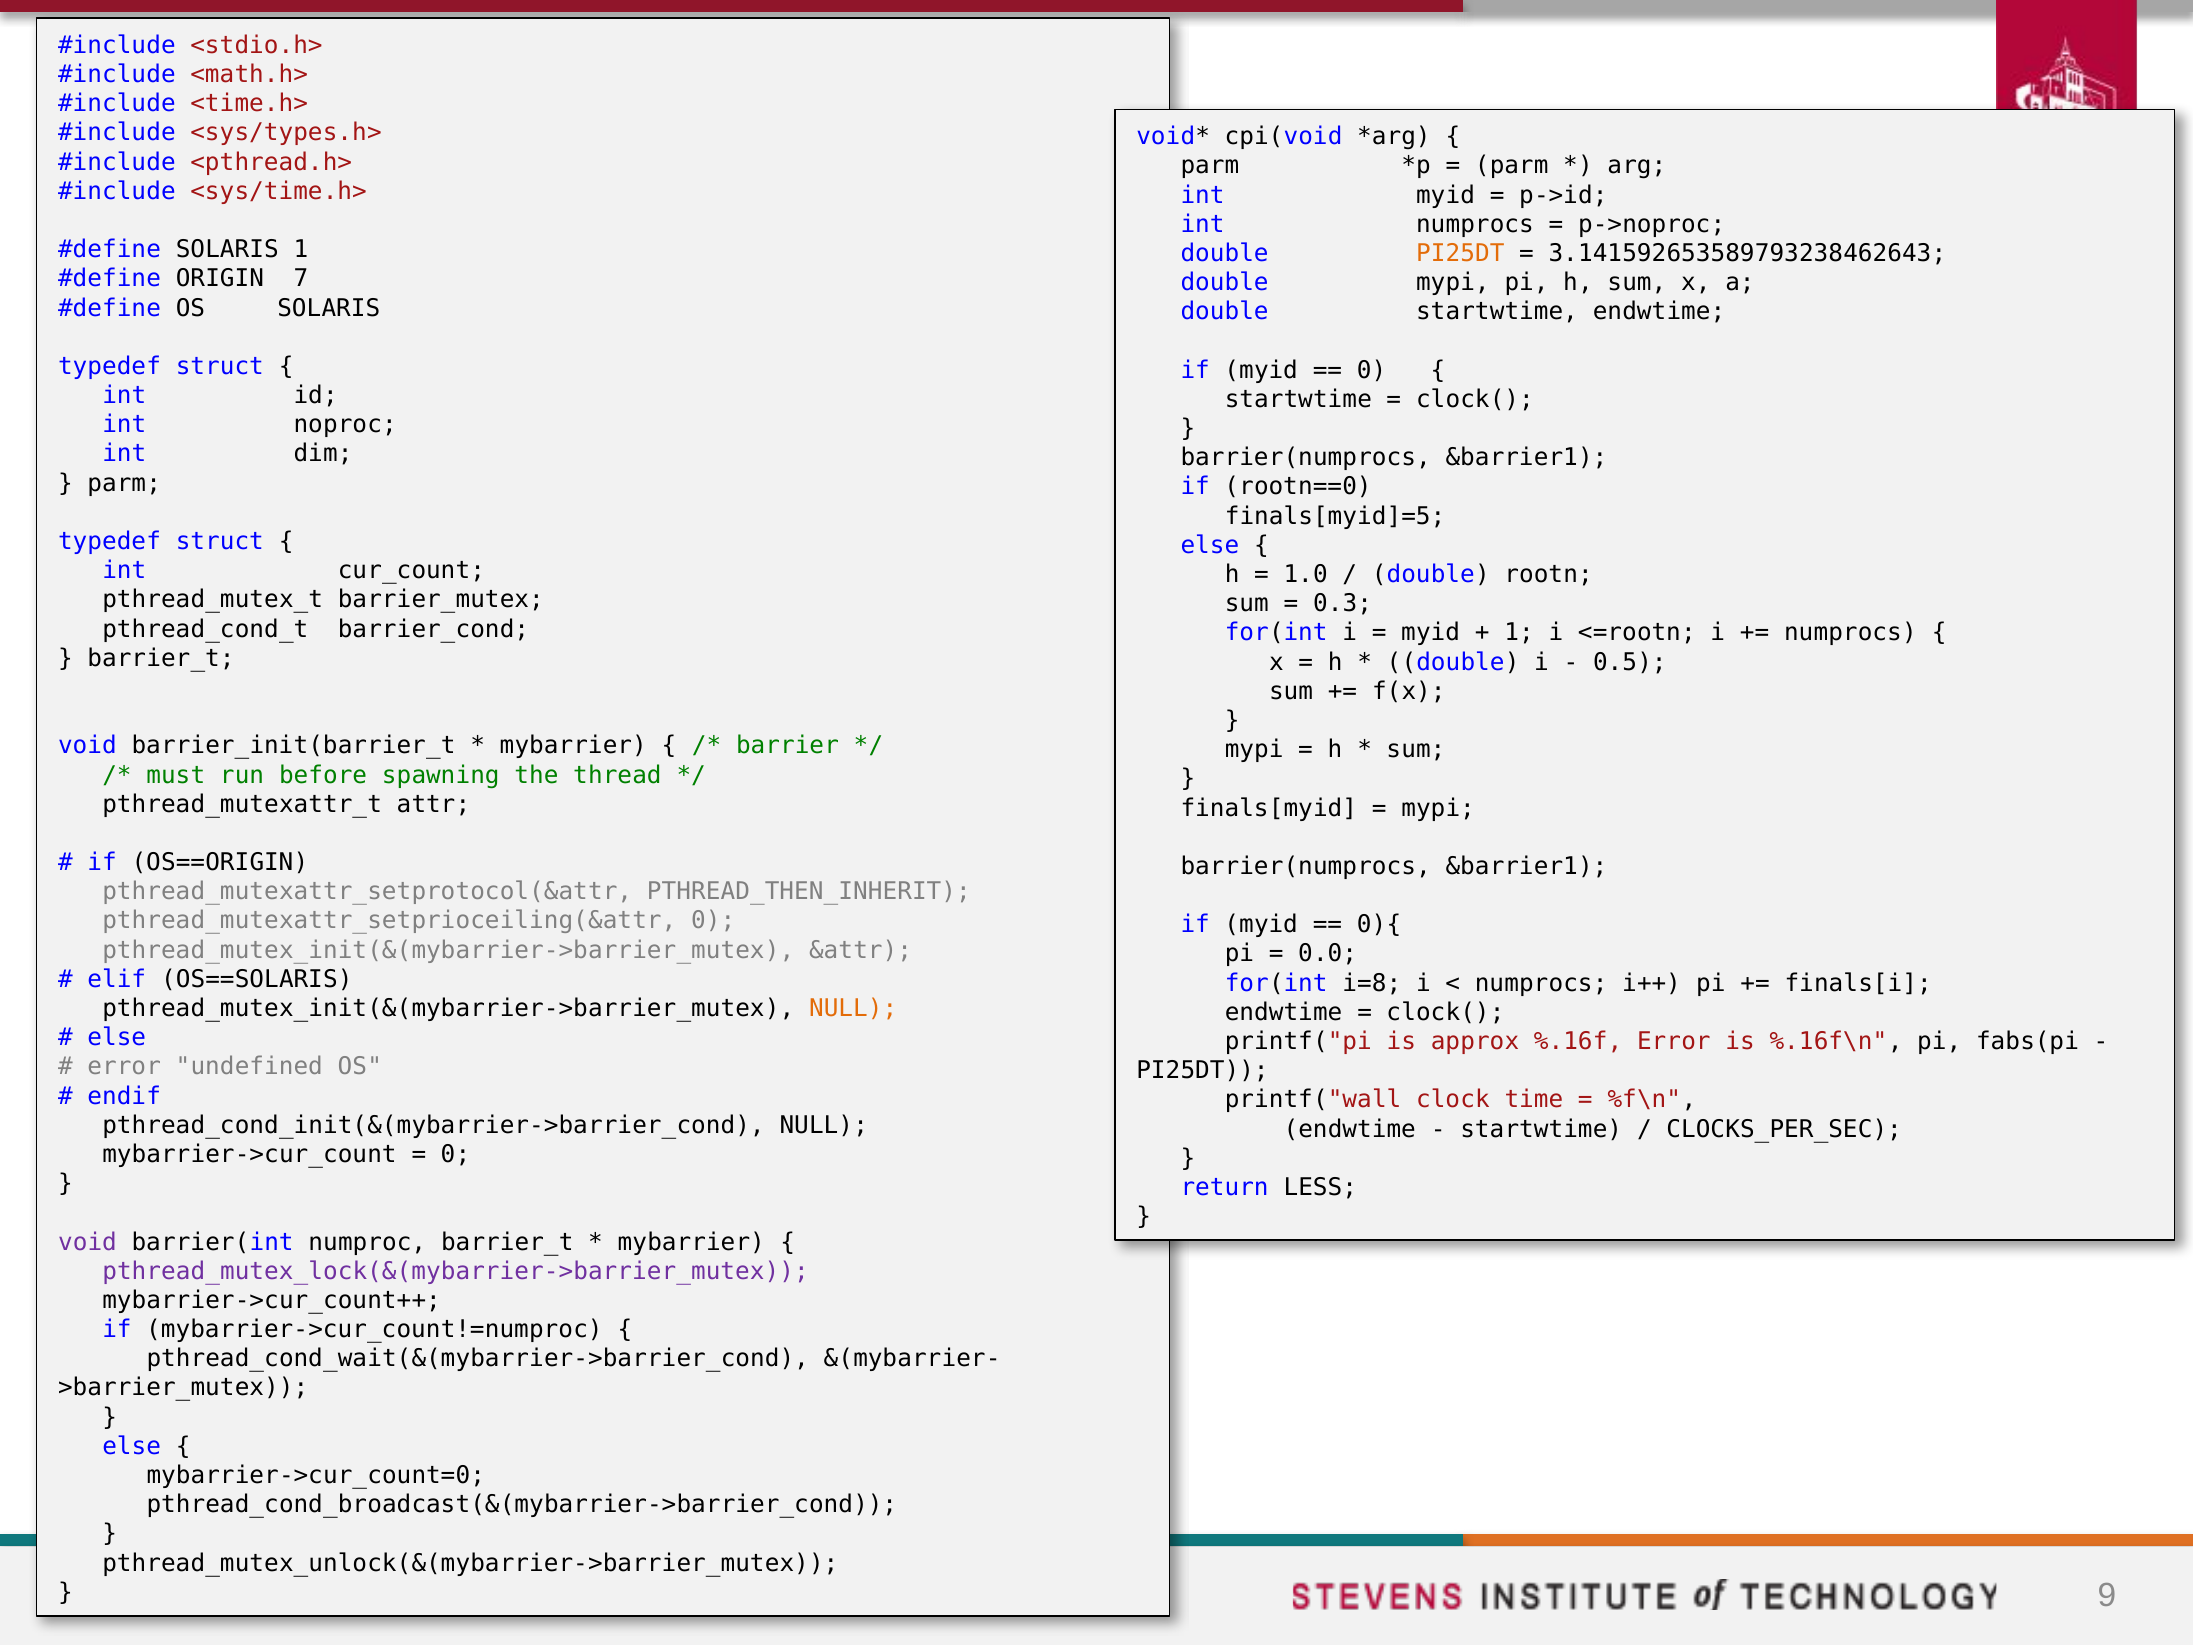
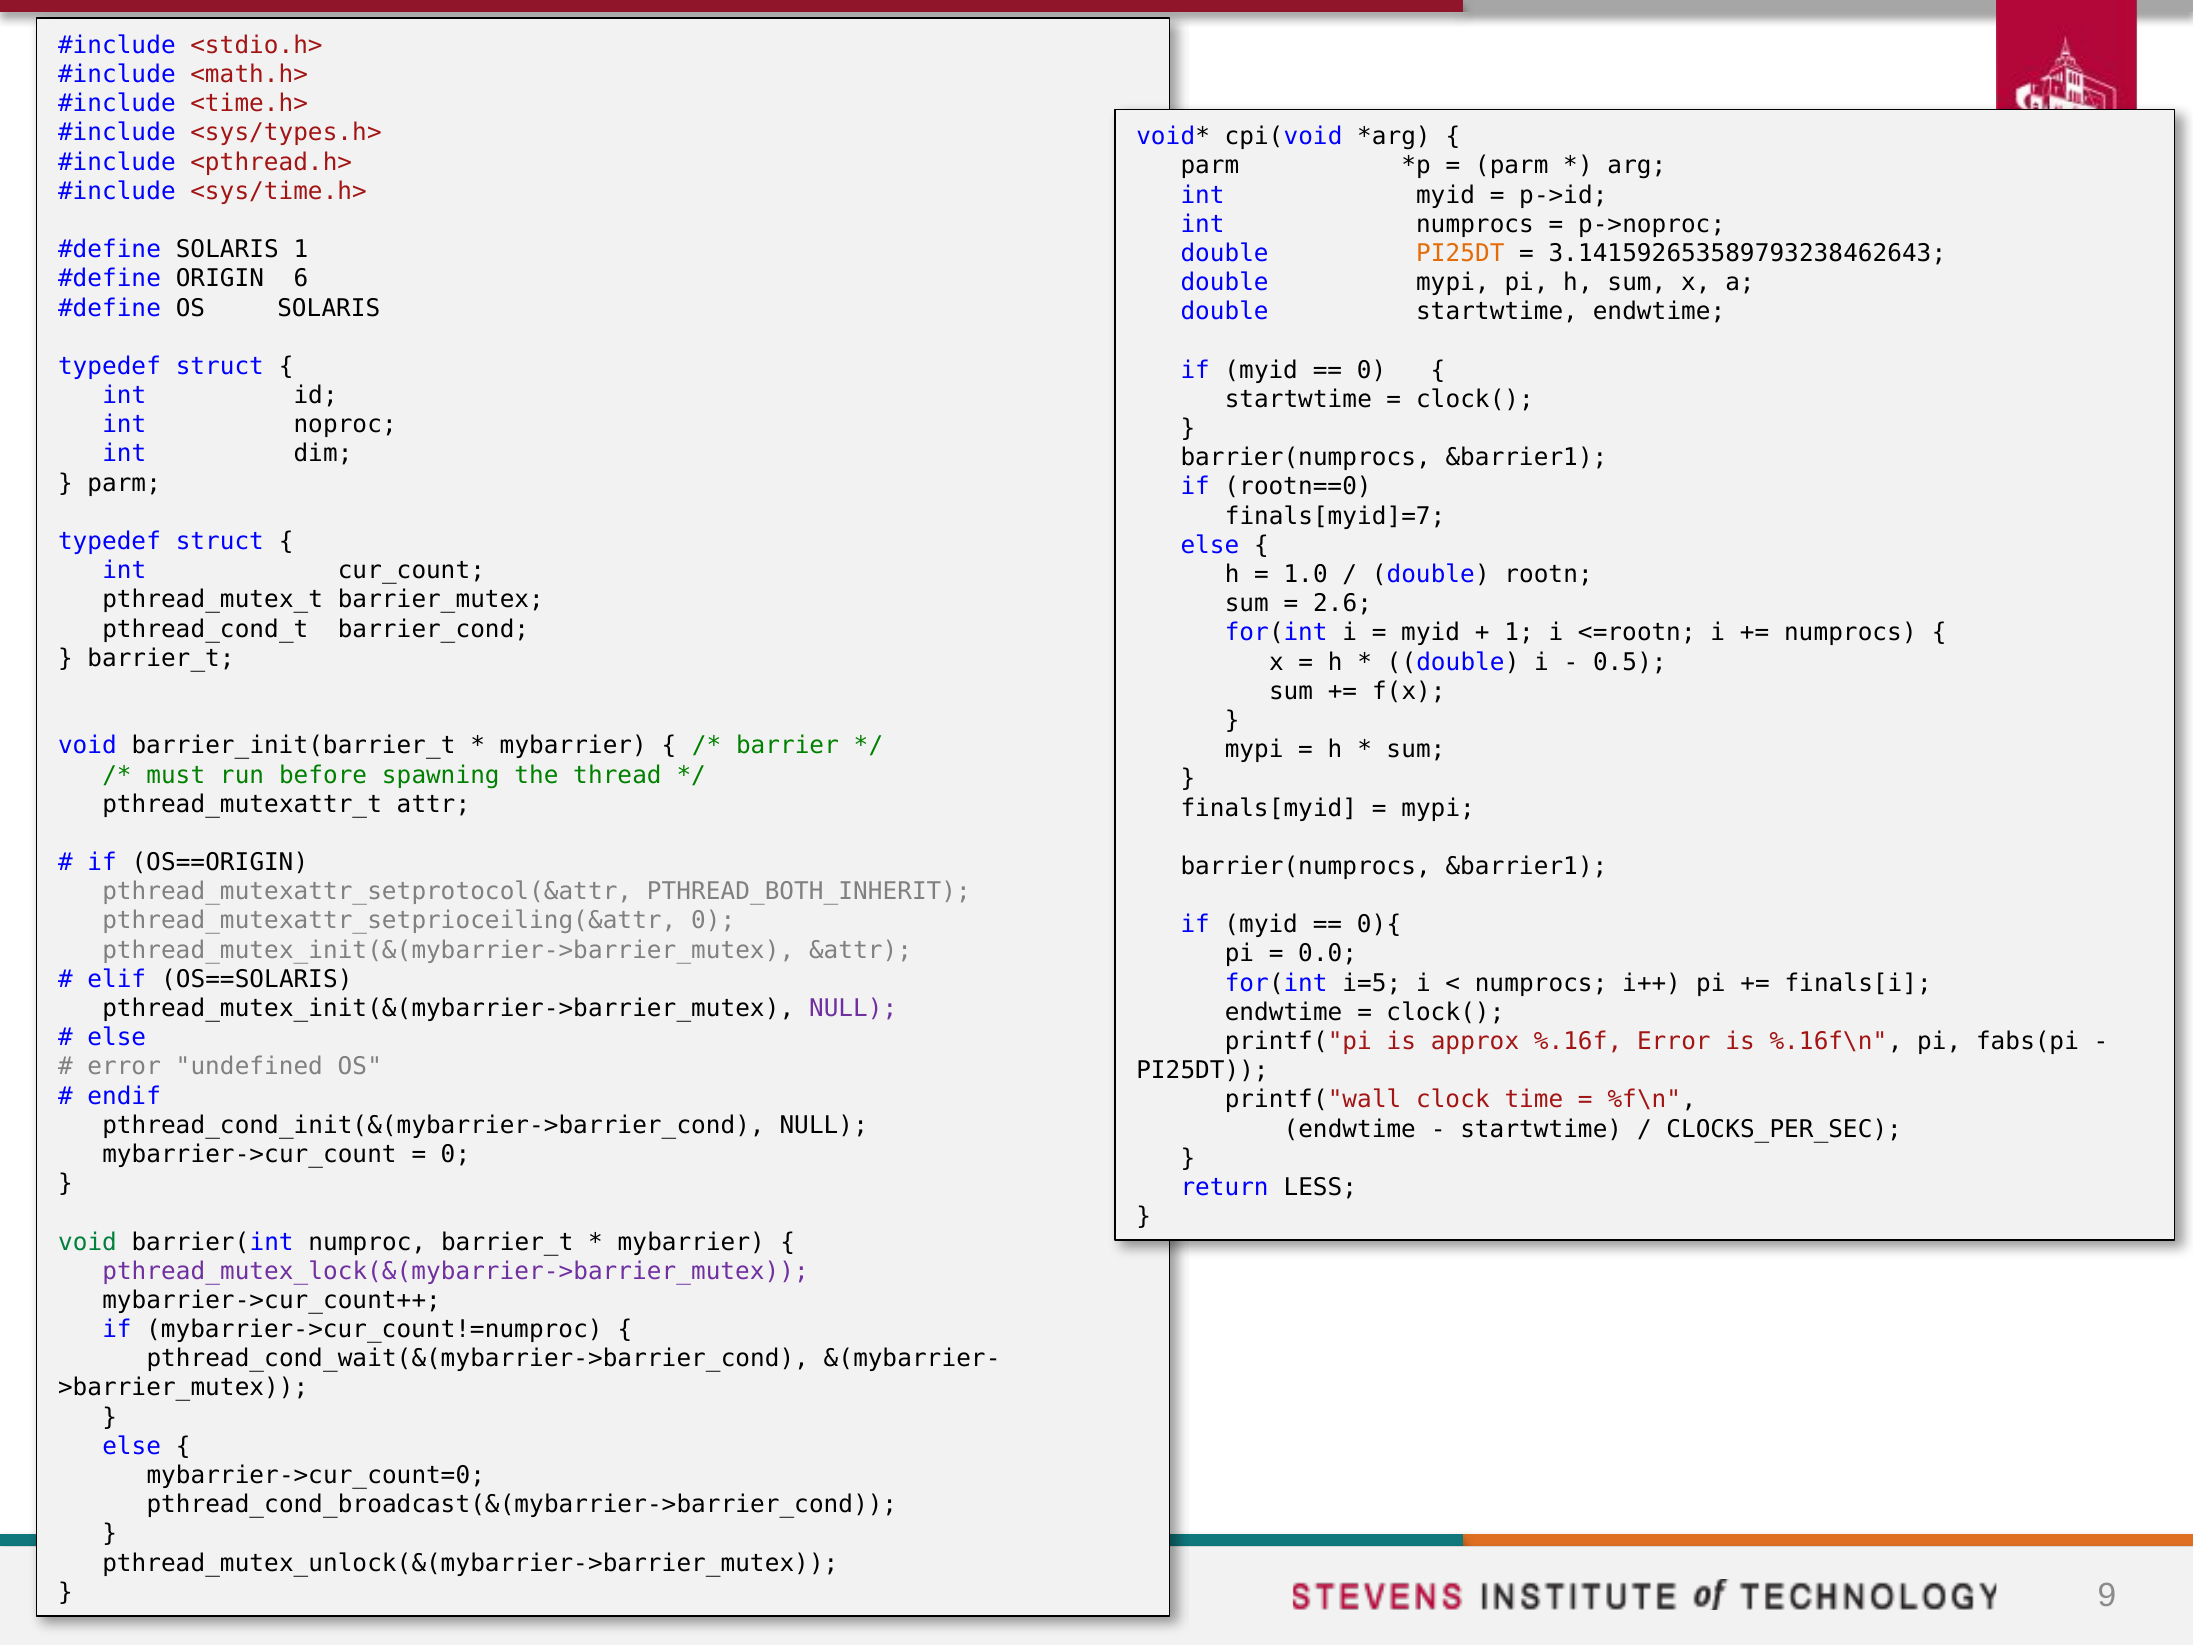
7: 7 -> 6 (301, 279)
finals[myid]=5: finals[myid]=5 -> finals[myid]=7 (1335, 516)
0.3: 0.3 -> 2.6 (1343, 604)
PTHREAD_THEN_INHERIT: PTHREAD_THEN_INHERIT -> PTHREAD_BOTH_INHERIT (809, 892)
i=8: i=8 -> i=5 (1372, 983)
NULL colour: orange -> purple (853, 1008)
void colour: purple -> green (87, 1242)
